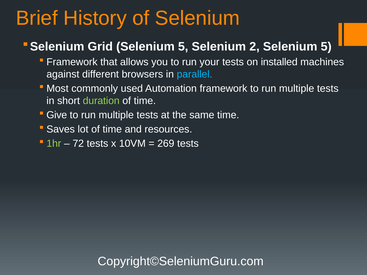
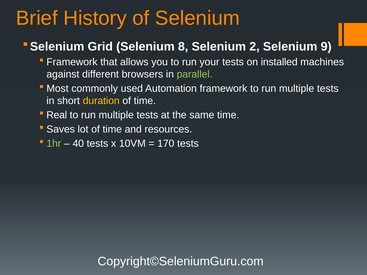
Grid Selenium 5: 5 -> 8 (183, 47)
2 Selenium 5: 5 -> 9 (326, 47)
parallel colour: light blue -> light green (195, 74)
duration colour: light green -> yellow (101, 101)
Give: Give -> Real (57, 115)
72: 72 -> 40 (78, 144)
269: 269 -> 170 (166, 144)
